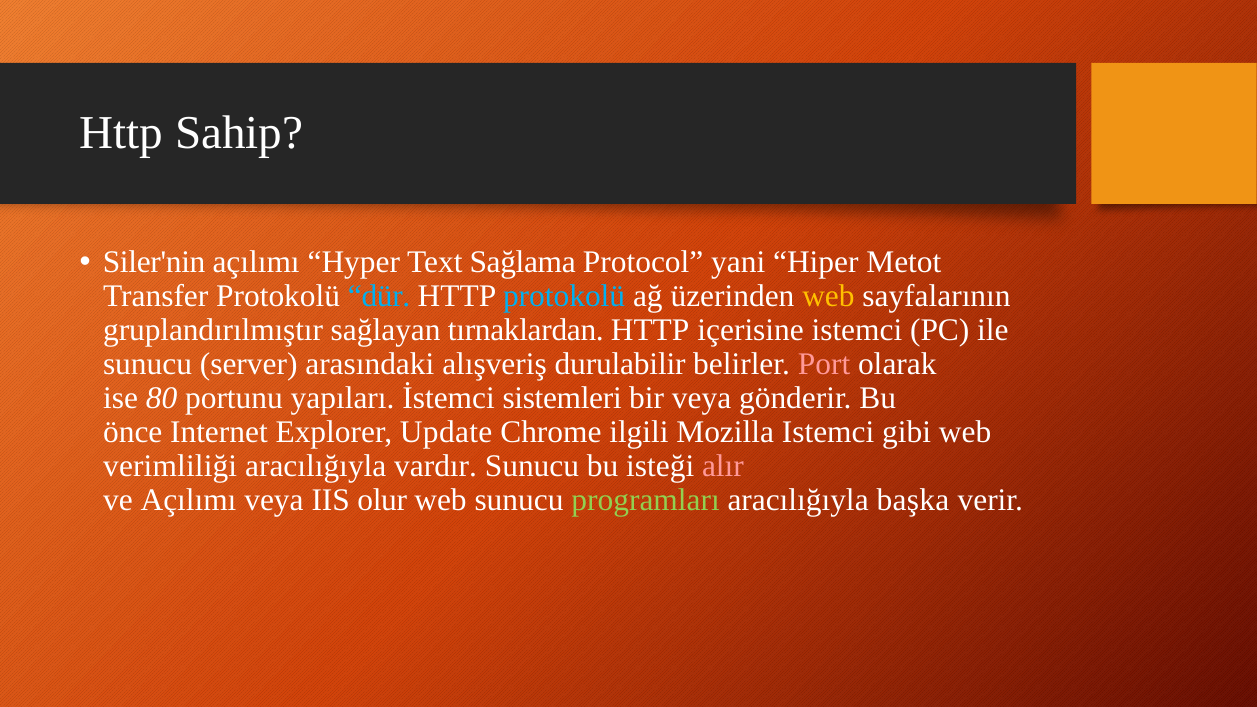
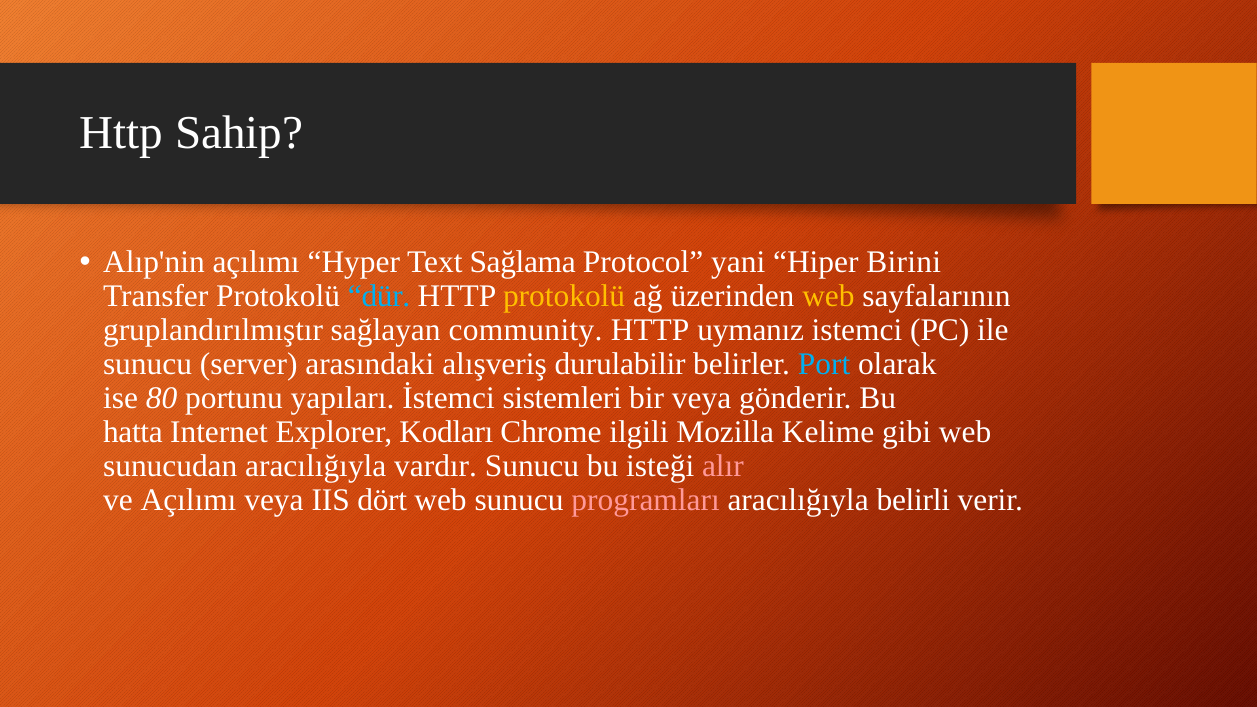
Siler'nin: Siler'nin -> Alıp'nin (154, 262)
Metot: Metot -> Birini (904, 262)
protokolü colour: light blue -> yellow (564, 296)
tırnaklardan: tırnaklardan -> community (526, 330)
içerisine: içerisine -> uymanız (751, 330)
Port colour: pink -> light blue (824, 364)
önce: önce -> hatta (133, 432)
Update: Update -> Kodları (446, 432)
Mozilla Istemci: Istemci -> Kelime (828, 432)
verimliliği: verimliliği -> sunucudan (170, 466)
olur: olur -> dört (382, 500)
programları colour: light green -> pink (646, 500)
başka: başka -> belirli (913, 500)
